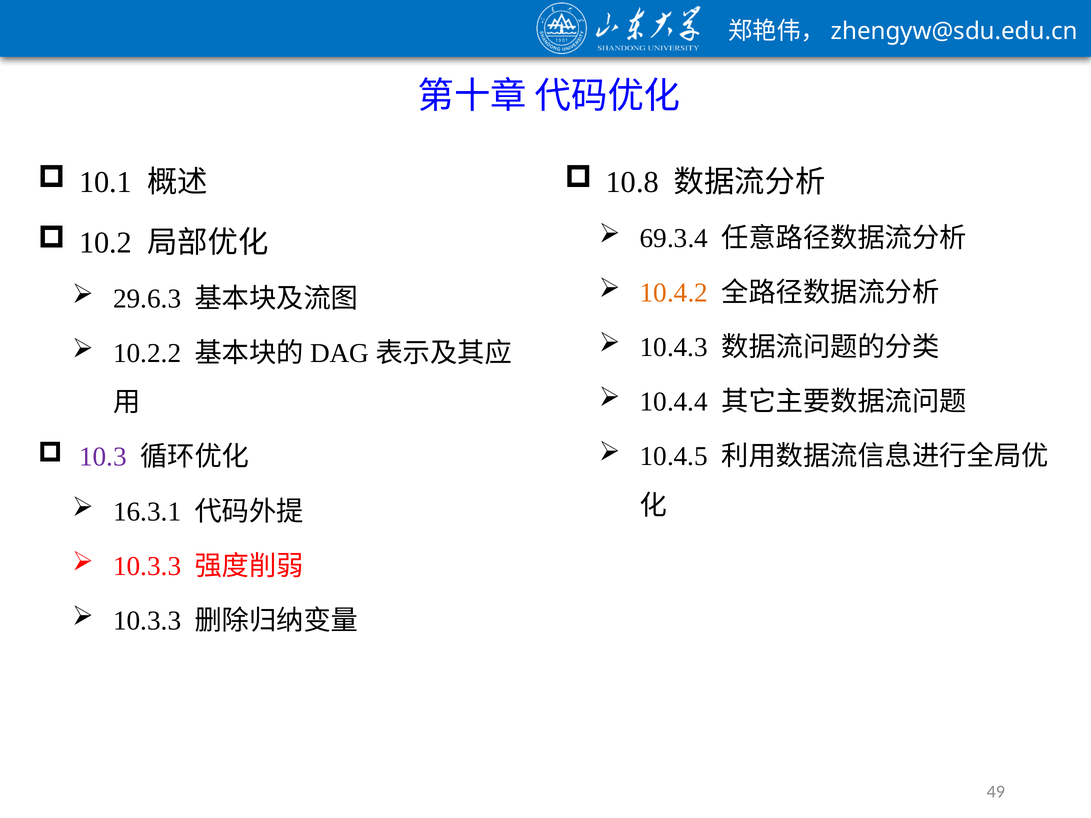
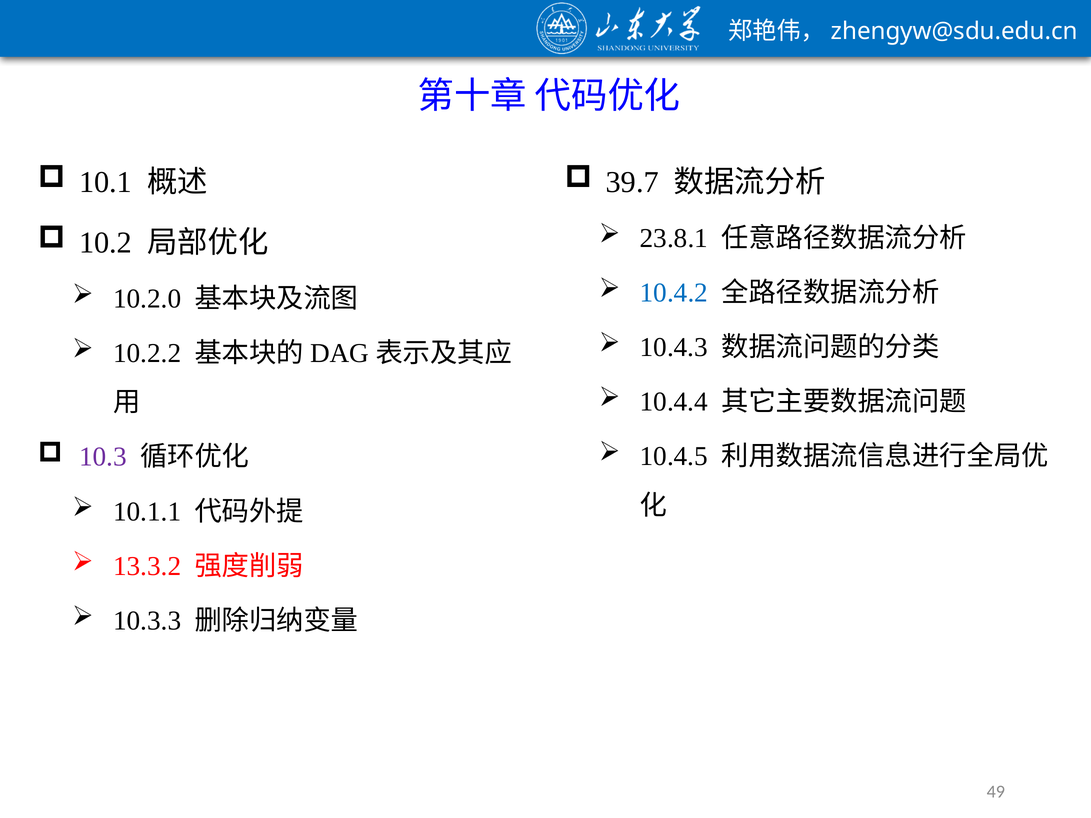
10.8: 10.8 -> 39.7 (632, 182)
69.3.4: 69.3.4 -> 23.8.1 (674, 238)
10.4.2 colour: orange -> blue (674, 293)
29.6.3: 29.6.3 -> 10.2.0 (147, 299)
16.3.1: 16.3.1 -> 10.1.1 (147, 512)
10.3.3: 10.3.3 -> 13.3.2 (147, 566)
